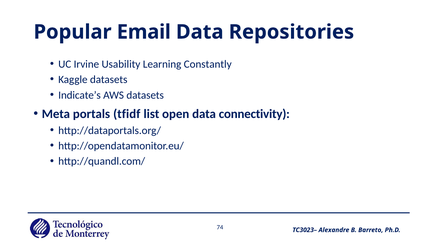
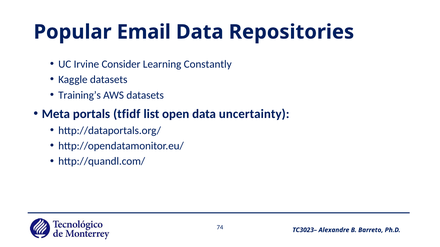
Usability: Usability -> Consider (121, 64)
Indicate’s: Indicate’s -> Training’s (80, 95)
connectivity: connectivity -> uncertainty (254, 114)
